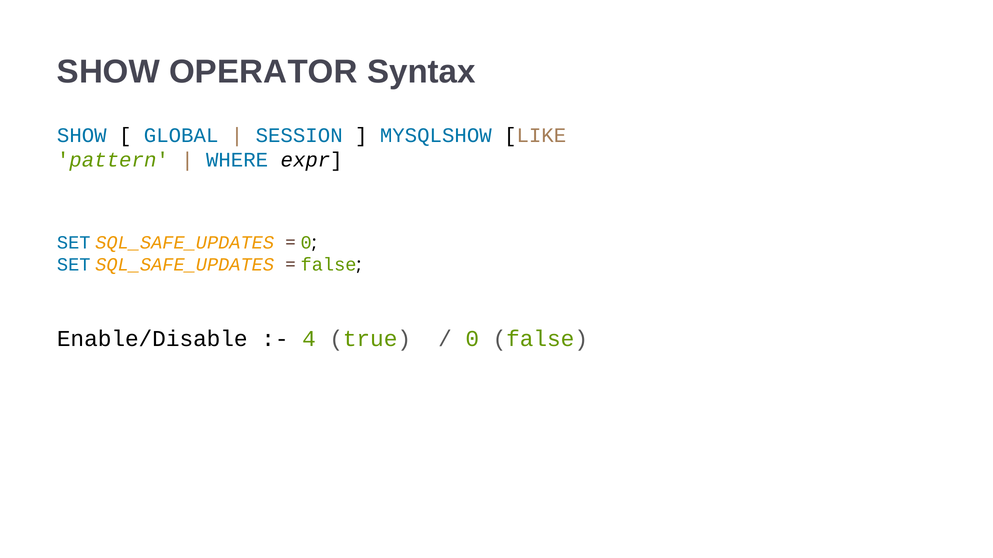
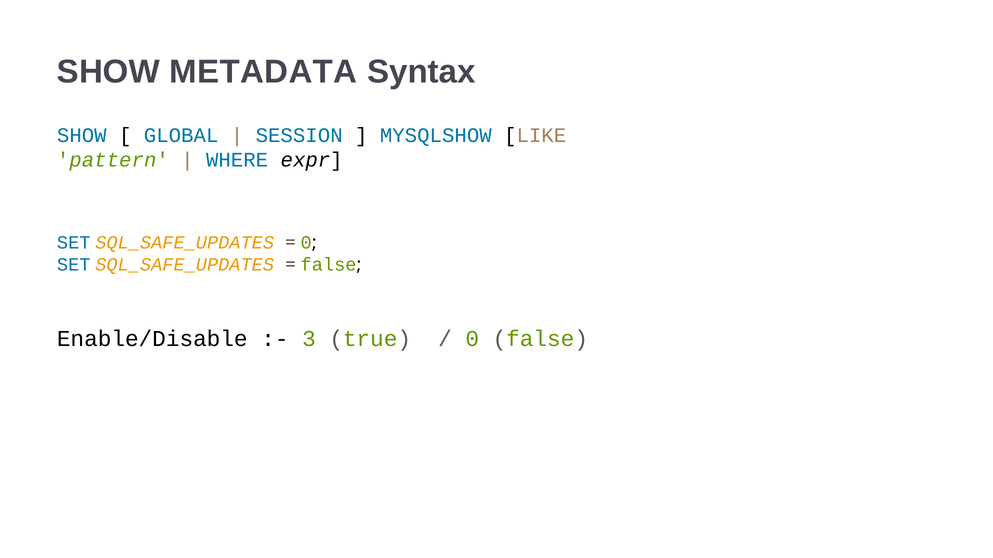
OPERATOR: OPERATOR -> METADATA (263, 72)
4: 4 -> 3 (309, 339)
